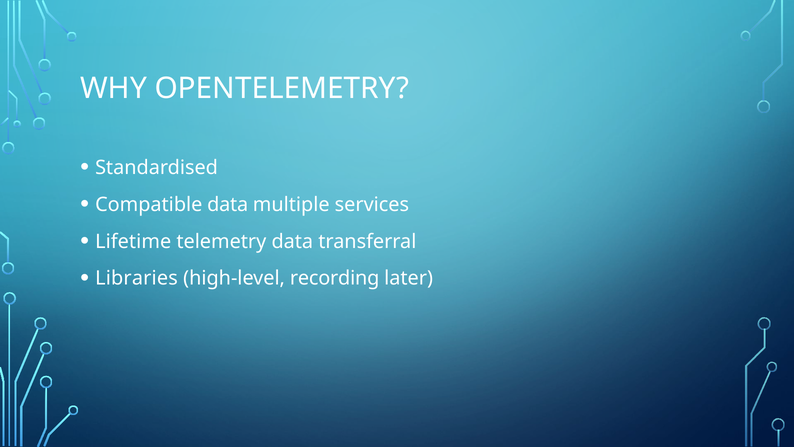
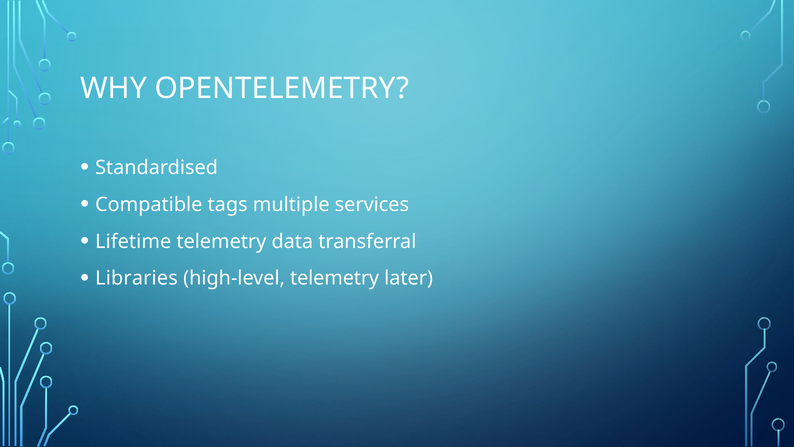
Compatible data: data -> tags (228, 204)
high-level recording: recording -> telemetry (335, 278)
